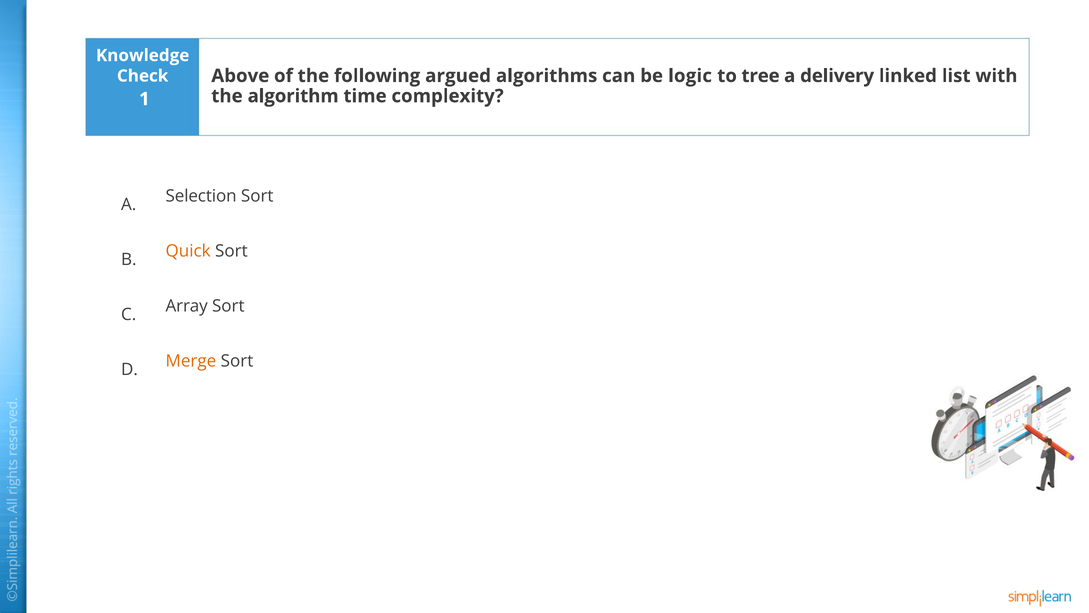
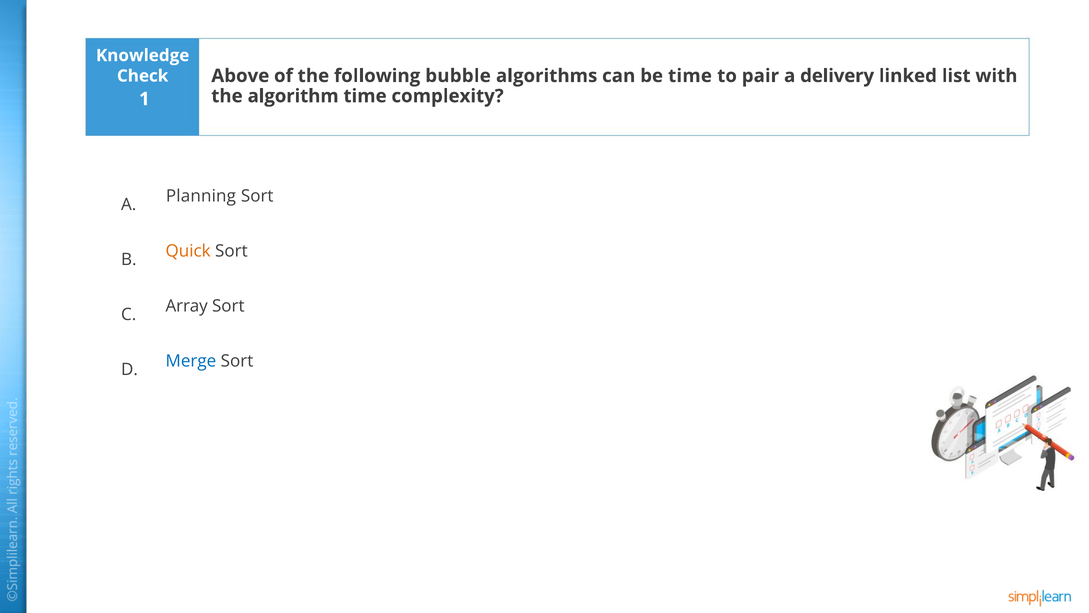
argued: argued -> bubble (458, 76)
be logic: logic -> time (690, 76)
tree: tree -> pair (760, 76)
Selection: Selection -> Planning (201, 196)
Merge colour: orange -> blue (191, 361)
